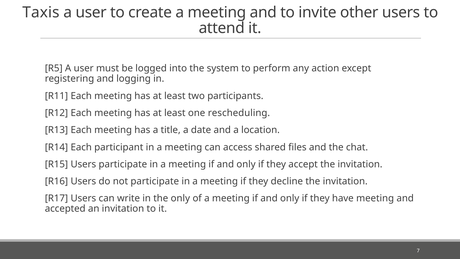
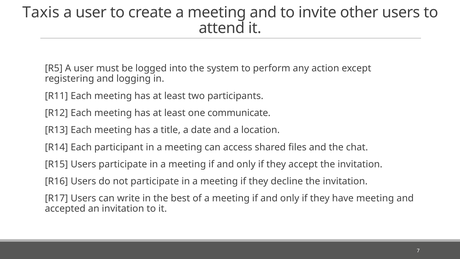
rescheduling: rescheduling -> communicate (239, 113)
the only: only -> best (180, 198)
